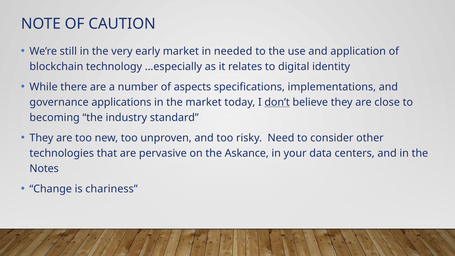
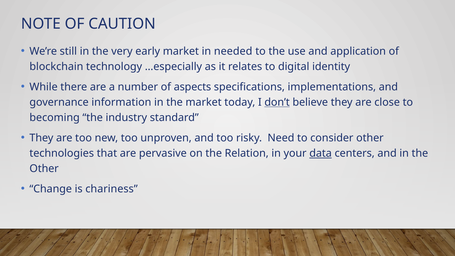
applications: applications -> information (121, 102)
Askance: Askance -> Relation (247, 153)
data underline: none -> present (321, 153)
Notes: Notes -> Other (44, 169)
